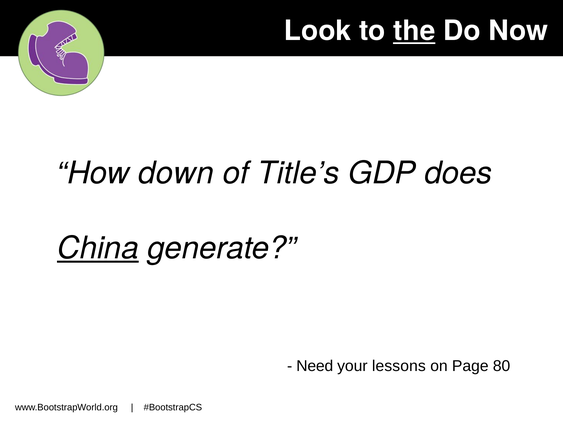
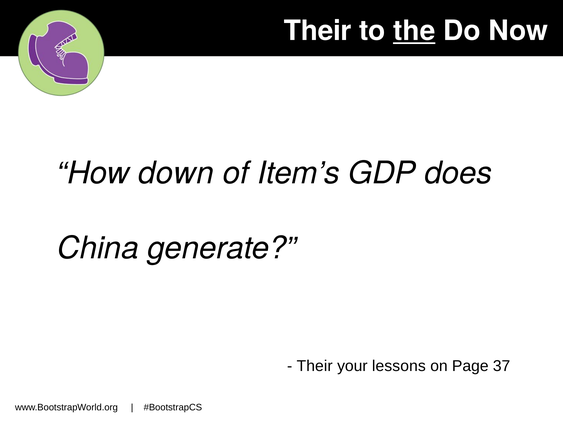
Look: Look -> Their (318, 31)
Title’s: Title’s -> Item’s (299, 173)
China underline: present -> none (98, 248)
Need: Need -> Their (315, 366)
80: 80 -> 37 (502, 366)
